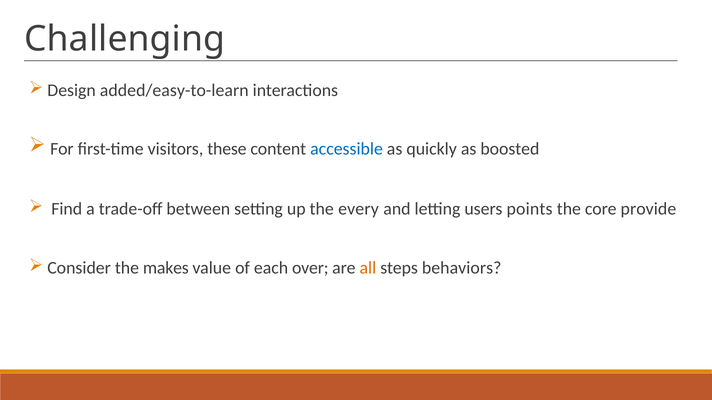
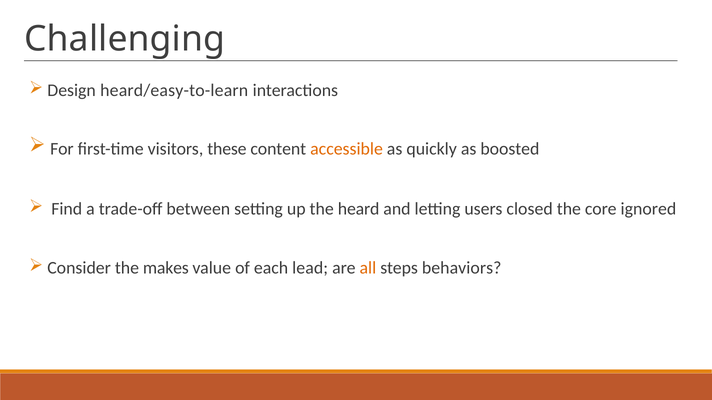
added/easy-to-learn: added/easy-to-learn -> heard/easy-to-learn (174, 91)
accessible colour: blue -> orange (347, 149)
every: every -> heard (359, 209)
points: points -> closed (530, 209)
provide: provide -> ignored (648, 209)
over: over -> lead (310, 268)
